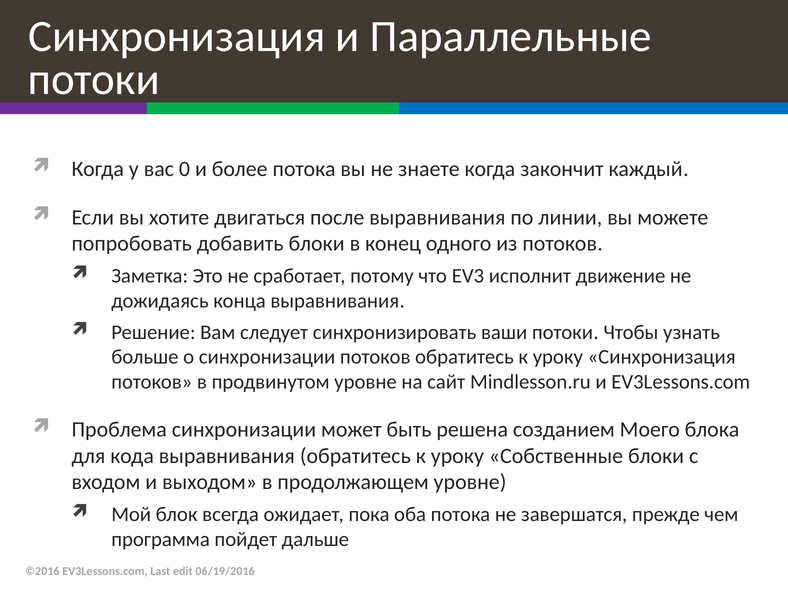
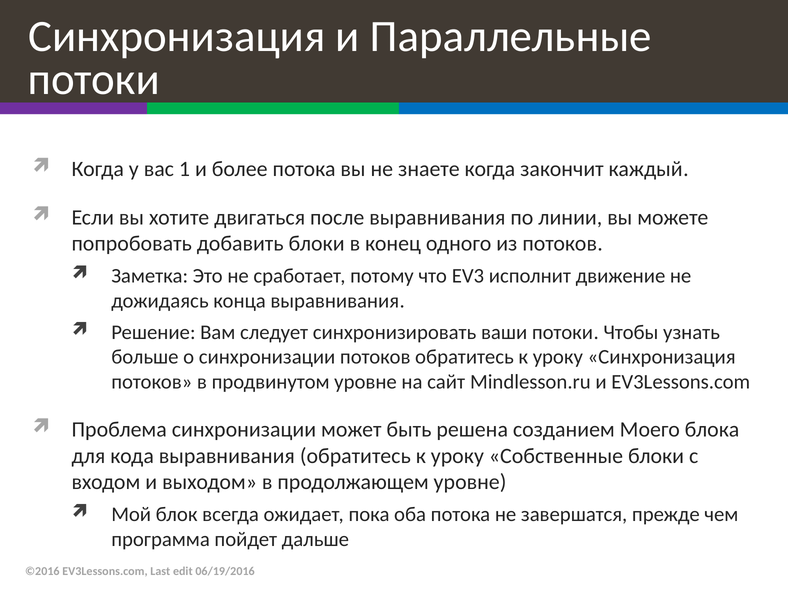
0: 0 -> 1 (184, 169)
